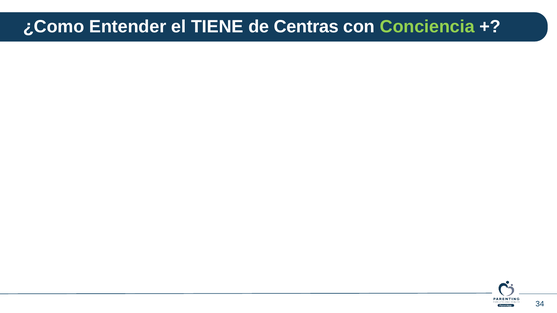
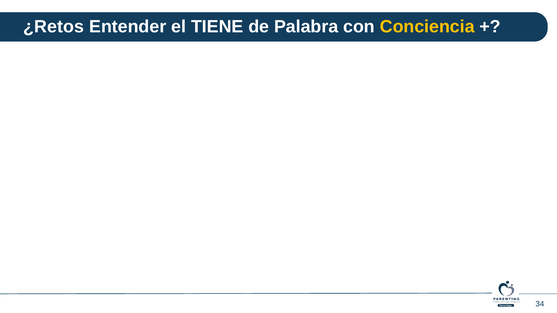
¿Como: ¿Como -> ¿Retos (54, 27)
Centras: Centras -> Palabra (306, 27)
Conciencia colour: light green -> yellow (427, 27)
